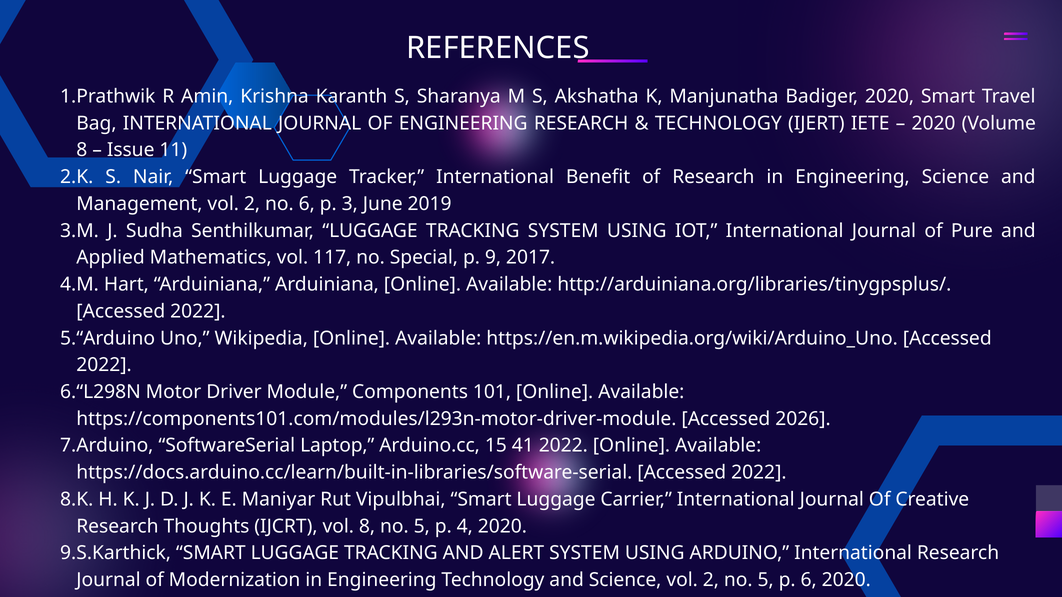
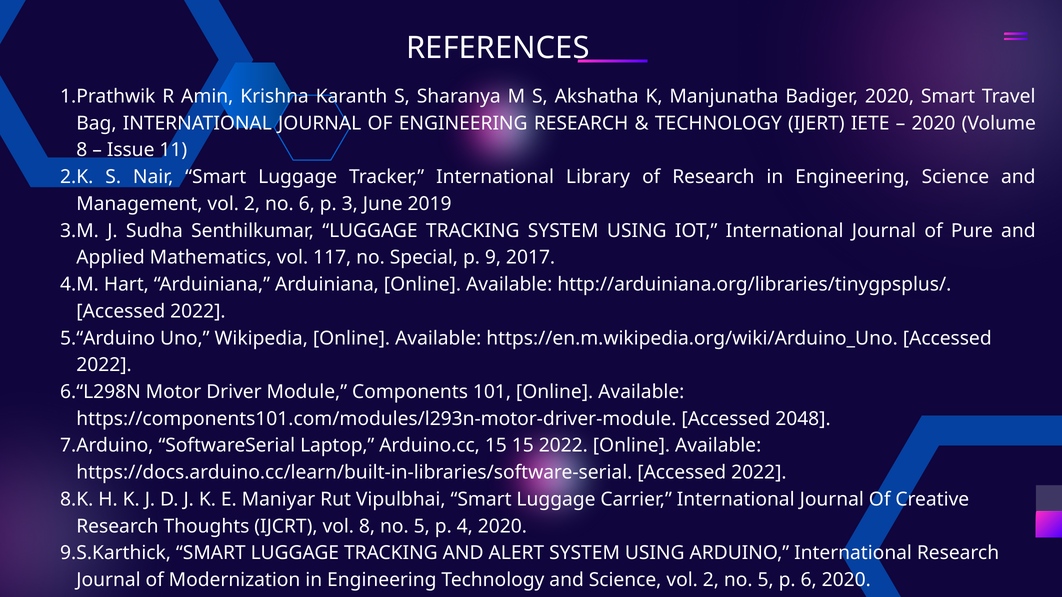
Benefit: Benefit -> Library (598, 177)
2026: 2026 -> 2048 (803, 419)
15 41: 41 -> 15 (523, 446)
